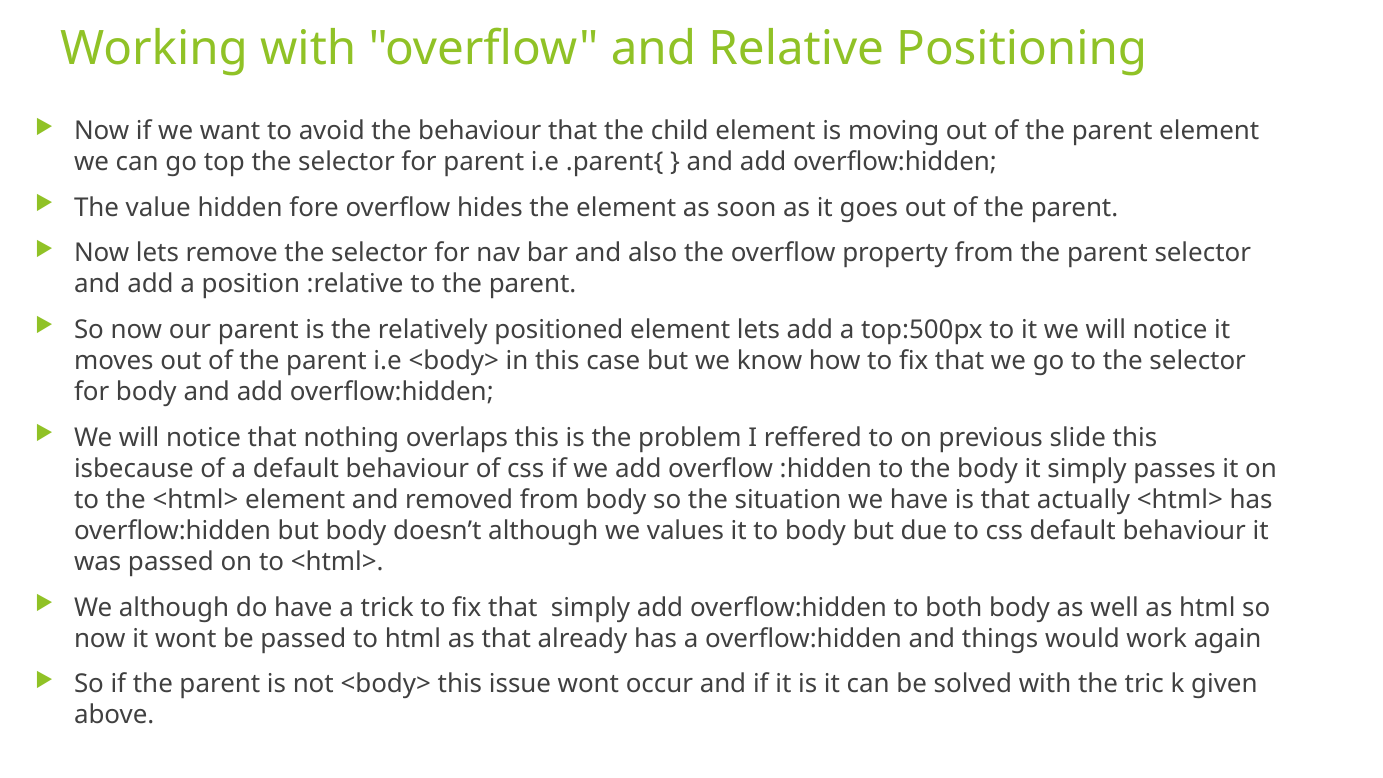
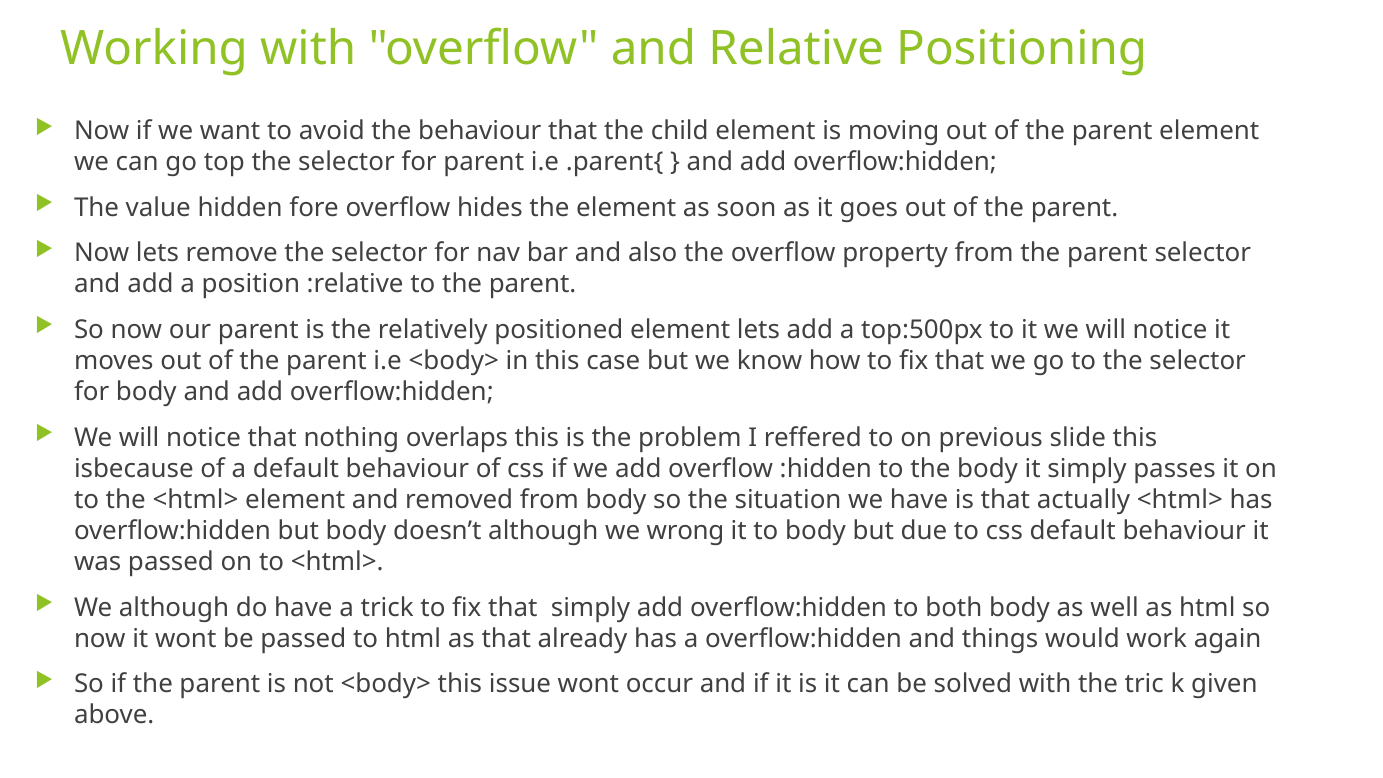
values: values -> wrong (686, 531)
